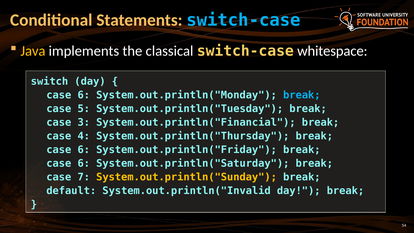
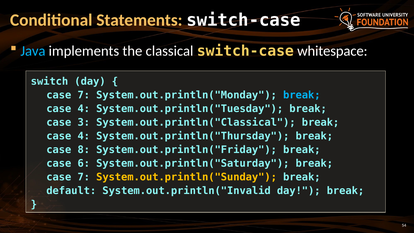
switch-case colour: light blue -> white (244, 20)
Java colour: yellow -> light blue (33, 51)
6: 6 -> 7 (84, 95)
5: 5 -> 4 (84, 109)
System.out.println("Financial: System.out.println("Financial -> System.out.println("Classical (196, 122)
6: 6 -> 8 (84, 150)
